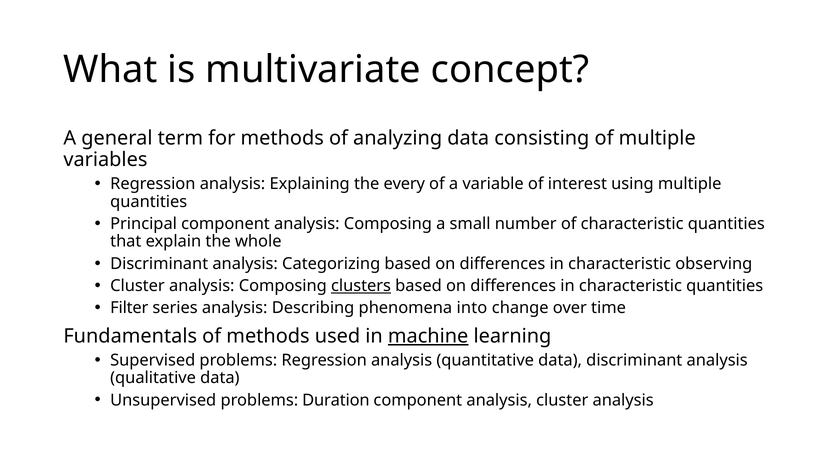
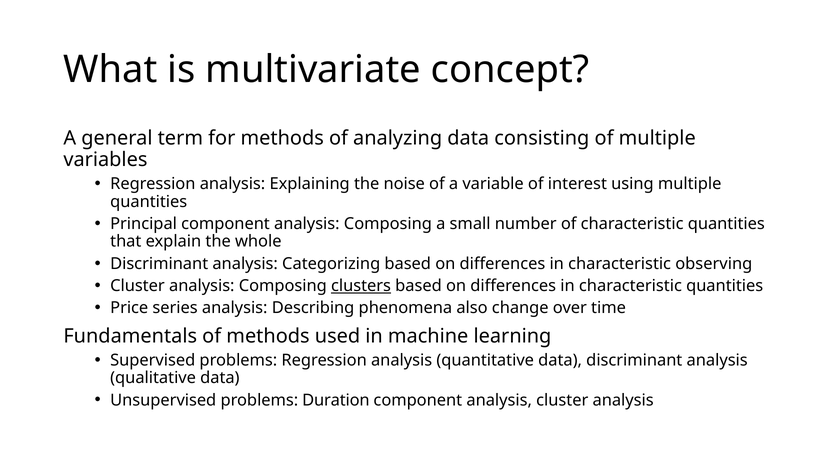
every: every -> noise (404, 184)
Filter: Filter -> Price (129, 308)
into: into -> also (472, 308)
machine underline: present -> none (428, 336)
